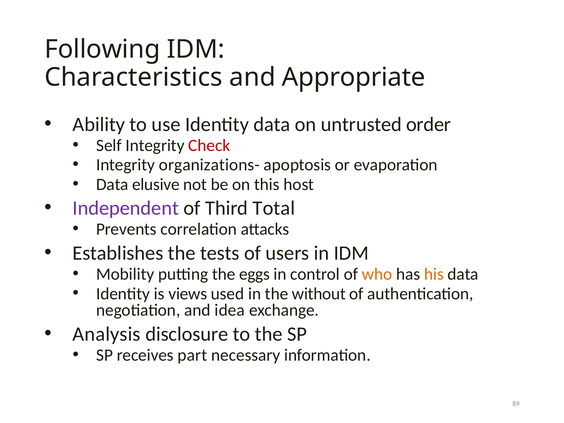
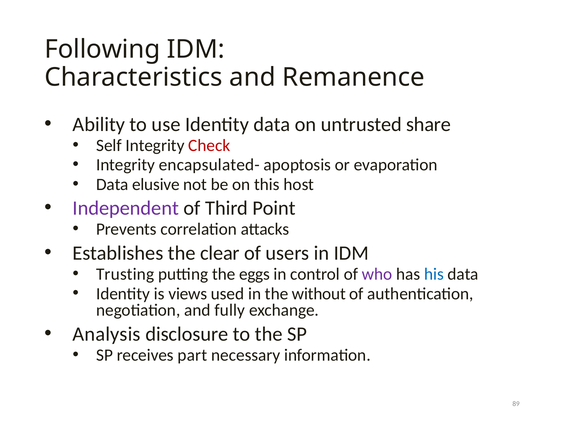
Appropriate: Appropriate -> Remanence (354, 77)
order: order -> share (429, 124)
organizations-: organizations- -> encapsulated- (209, 165)
Total: Total -> Point (274, 208)
tests: tests -> clear (220, 253)
Mobility: Mobility -> Trusting (125, 274)
who colour: orange -> purple (377, 274)
his colour: orange -> blue (434, 274)
idea: idea -> fully (230, 310)
